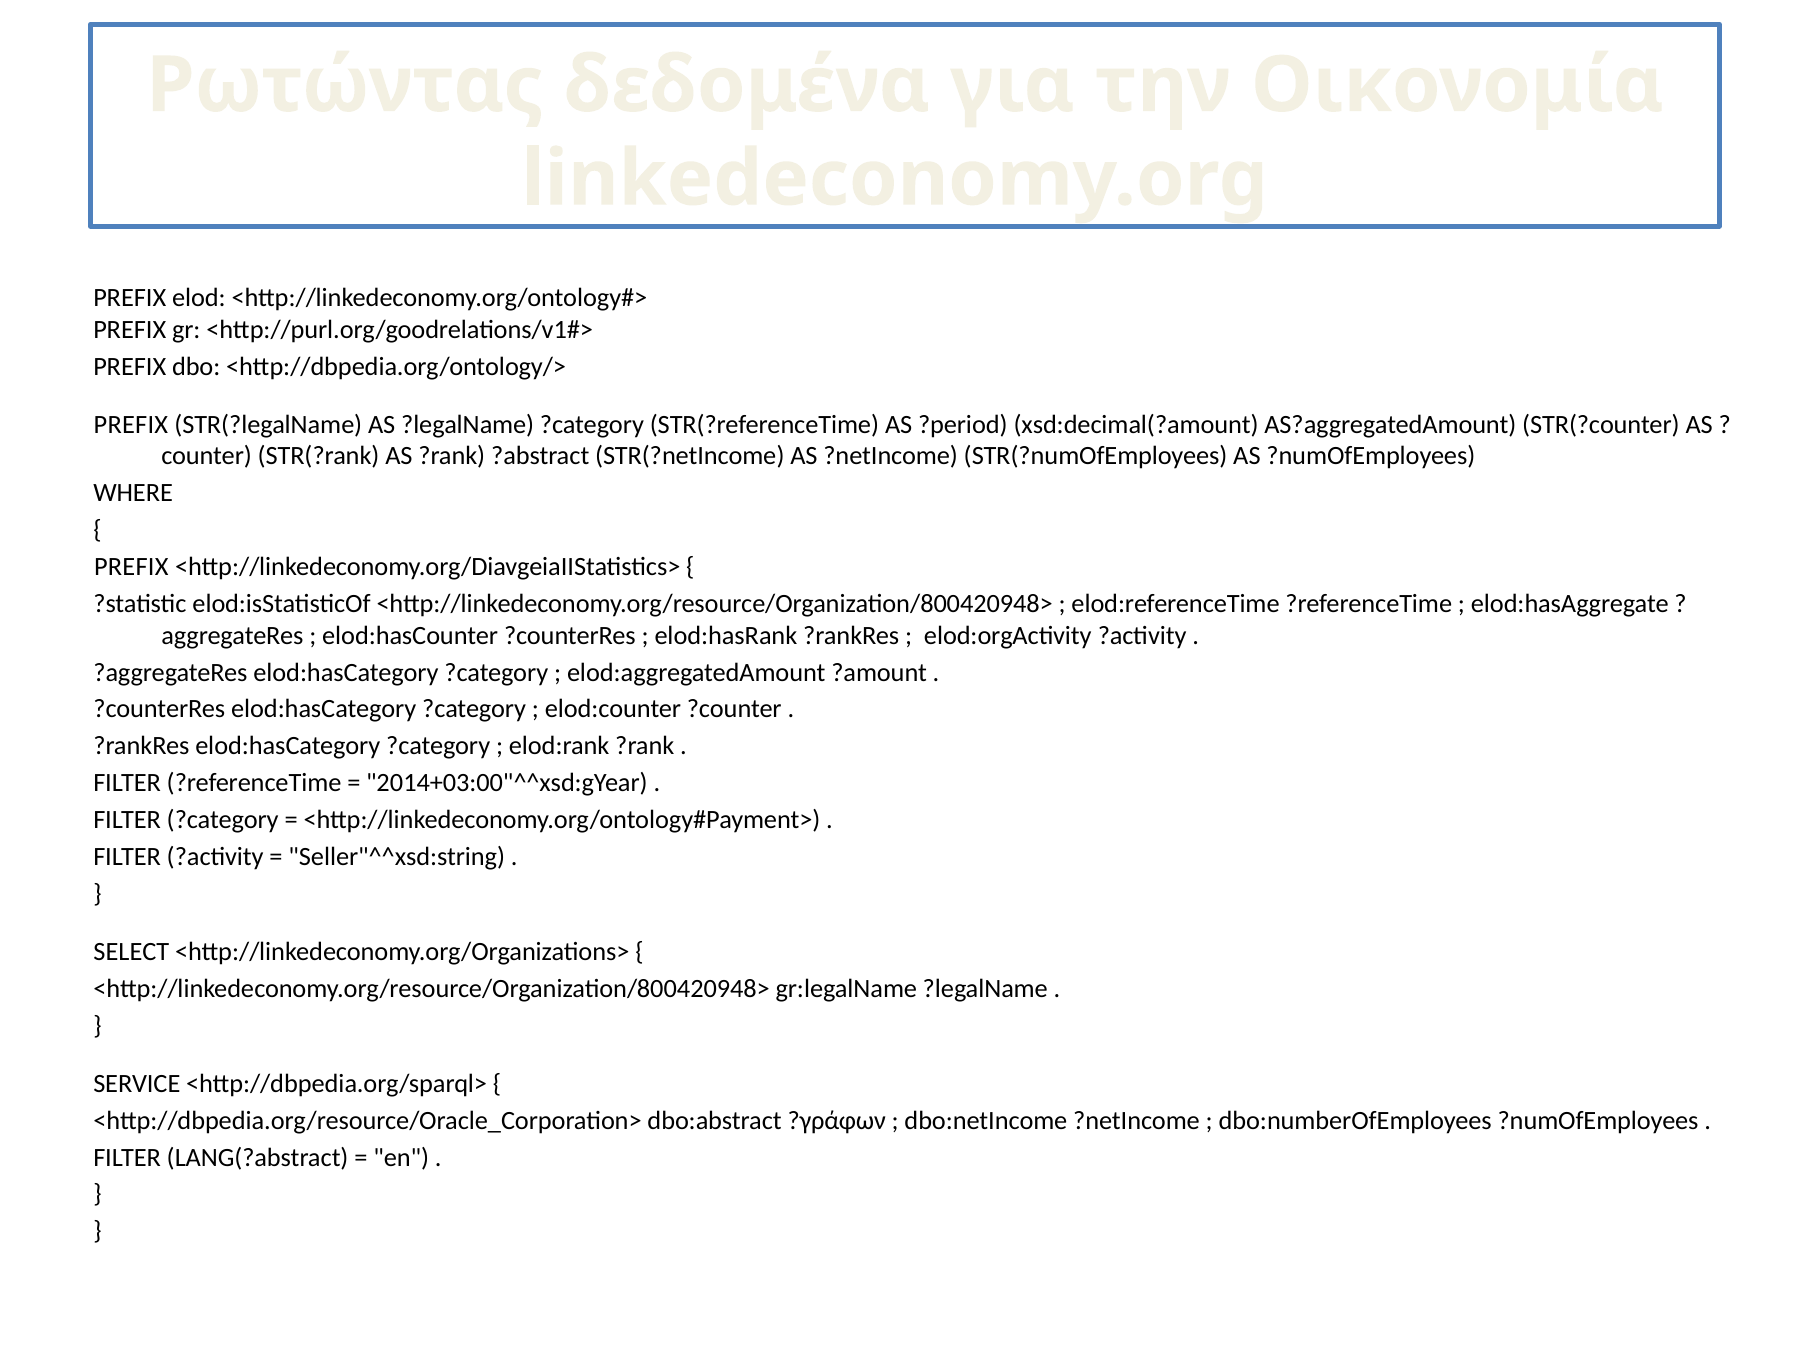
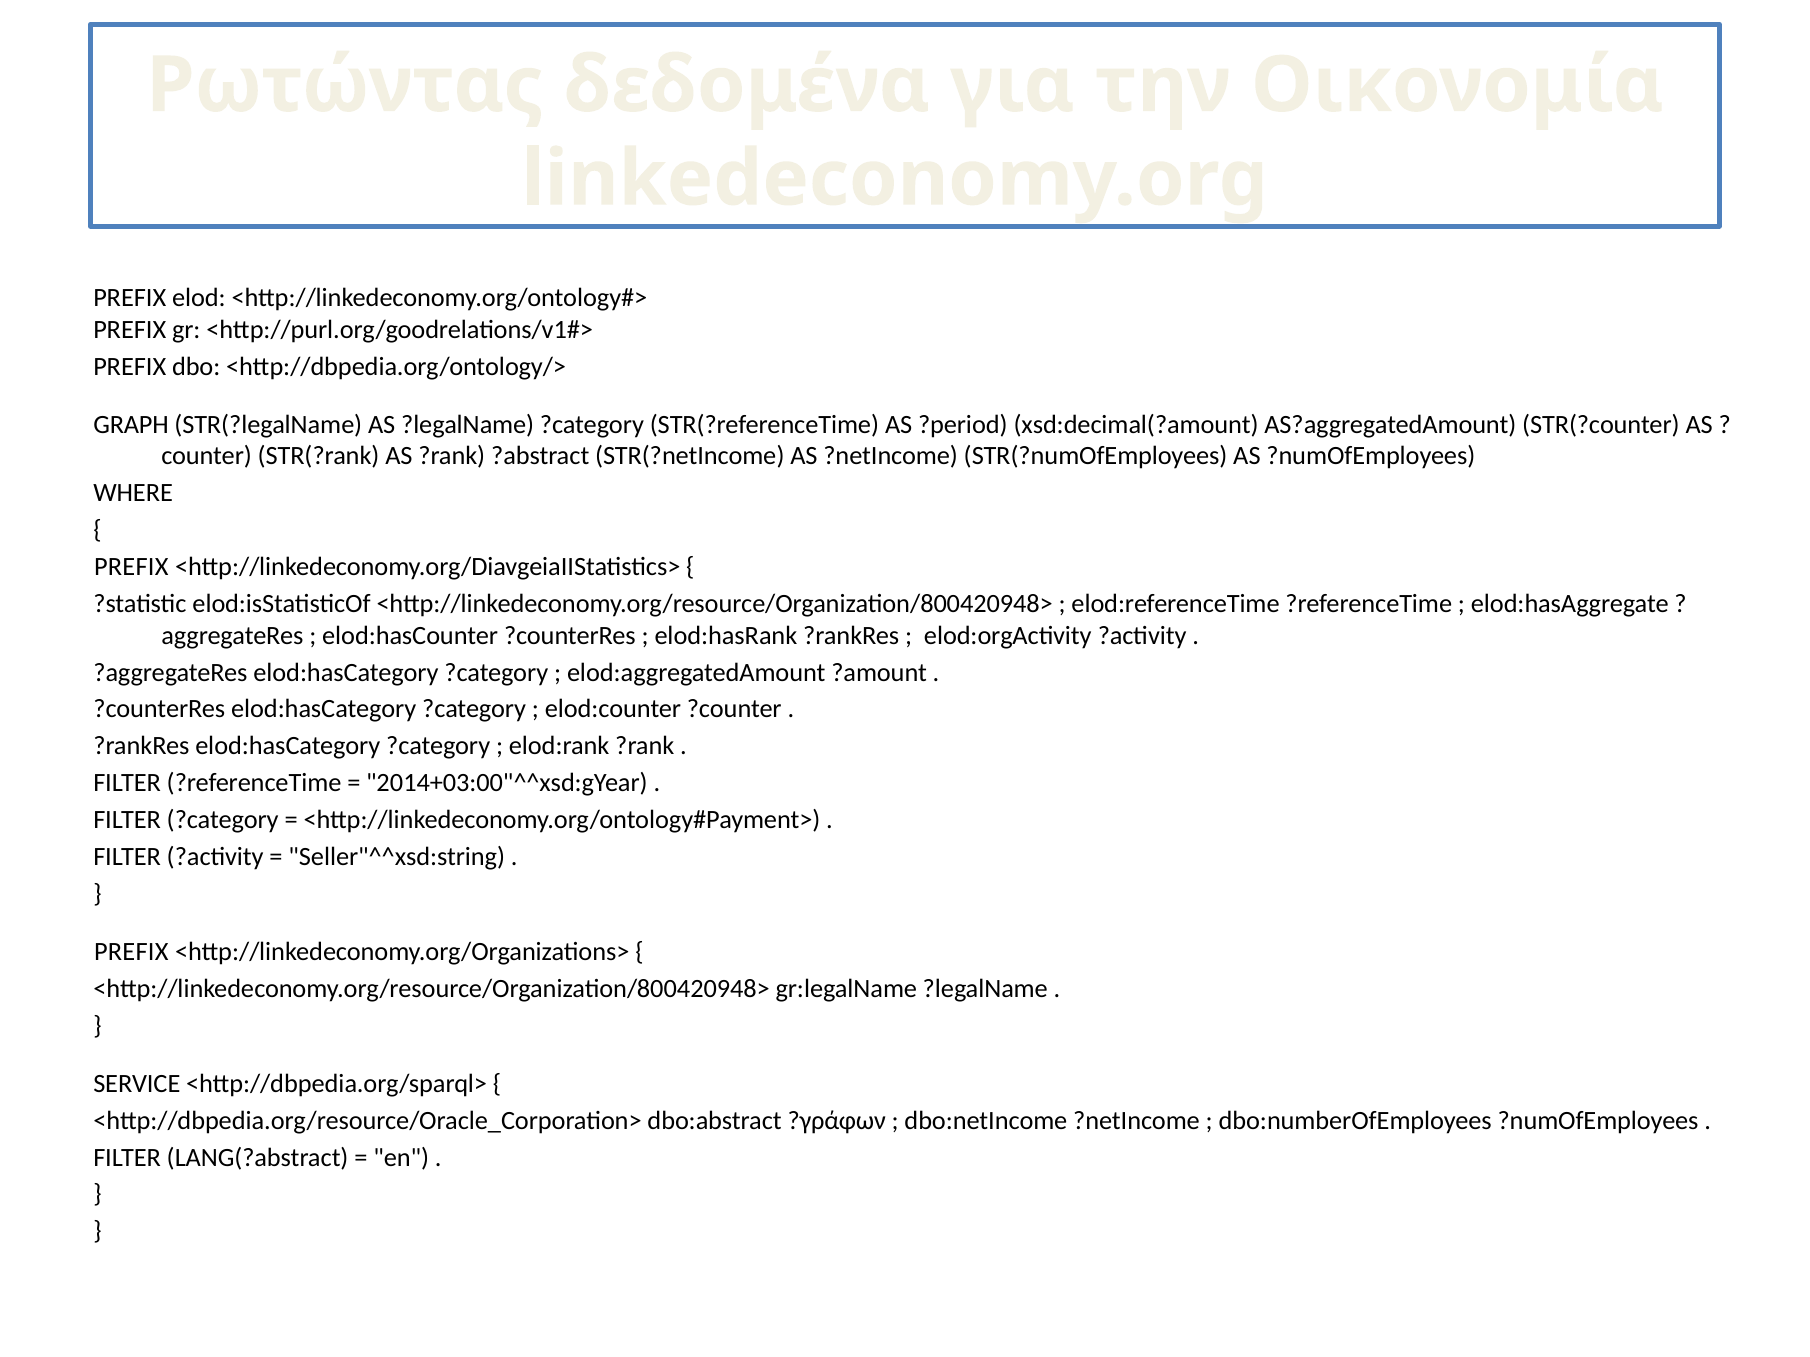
PREFIX: PREFIX -> GRAPH (131, 425)
SELECT: SELECT -> PREFIX (131, 952)
